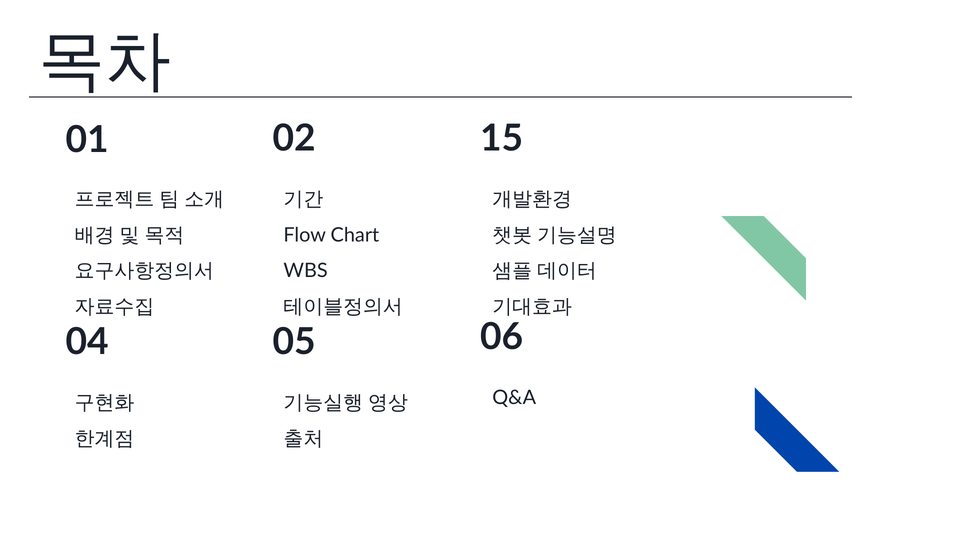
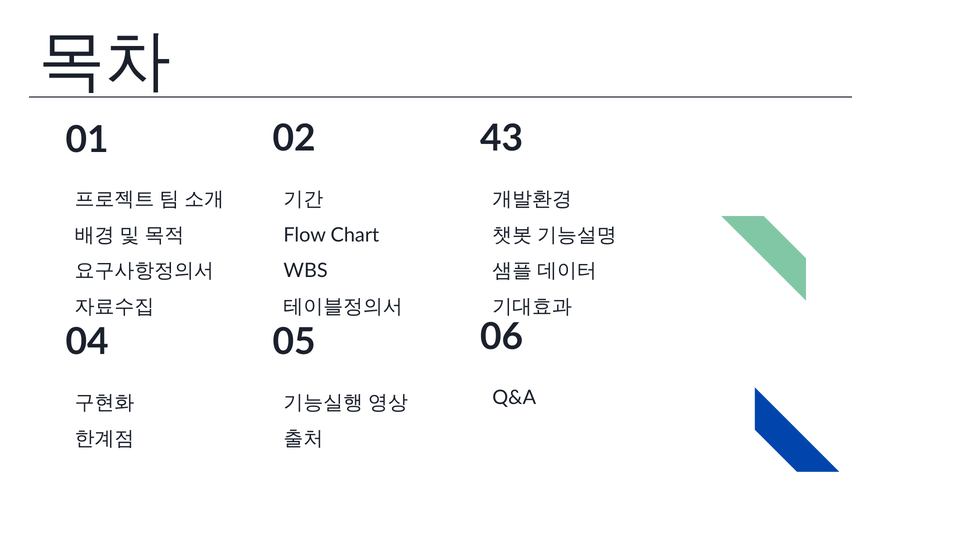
15: 15 -> 43 (502, 138)
